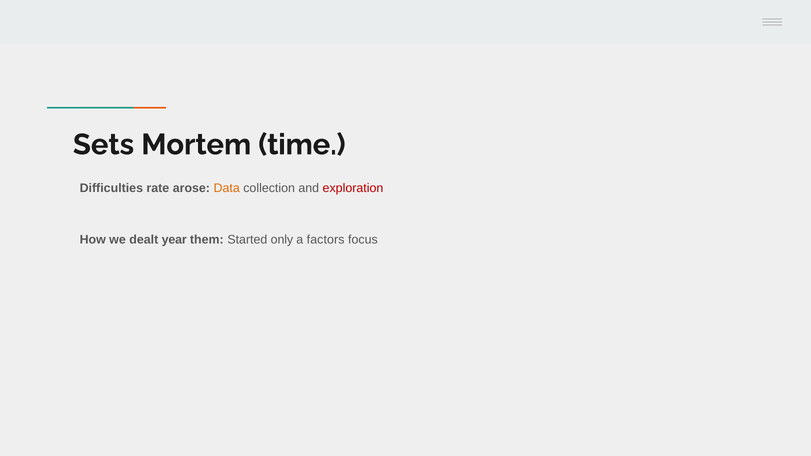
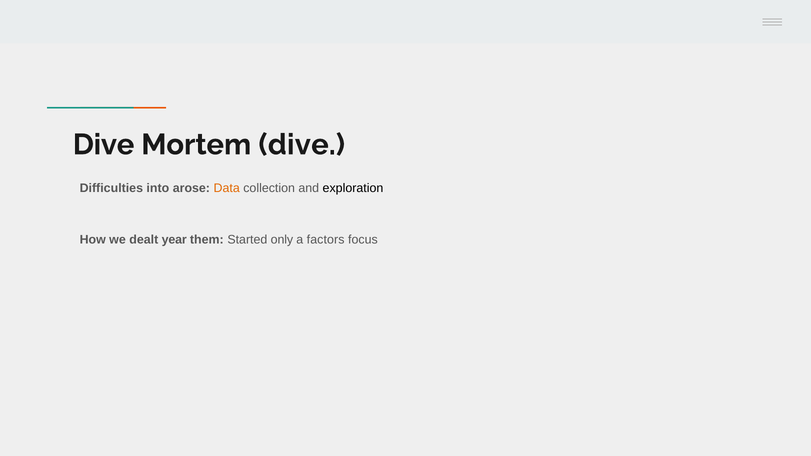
Sets: Sets -> Dive (104, 145)
Mortem time: time -> dive (302, 145)
rate: rate -> into (158, 188)
exploration colour: red -> black (353, 188)
